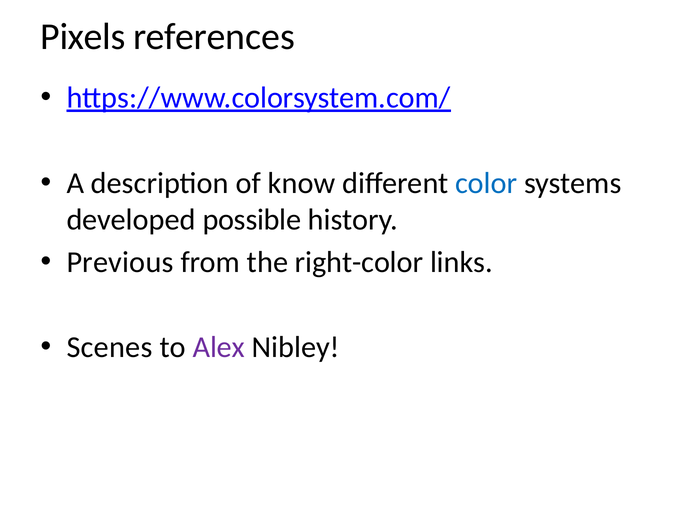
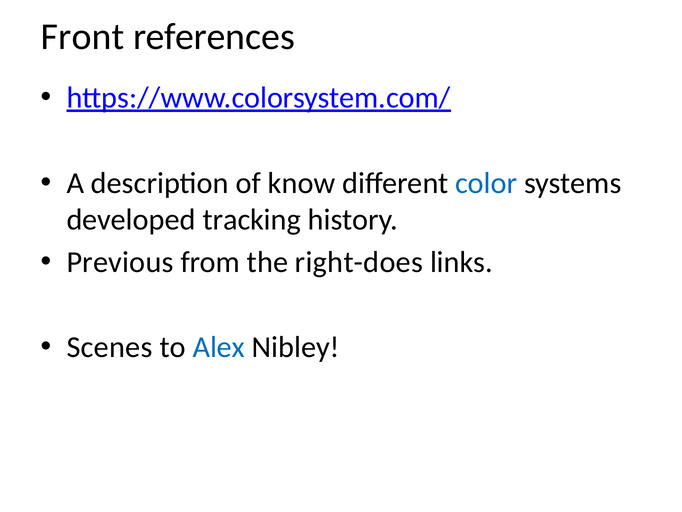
Pixels: Pixels -> Front (83, 37)
possible: possible -> tracking (252, 220)
right-color: right-color -> right-does (359, 262)
Alex colour: purple -> blue (219, 347)
